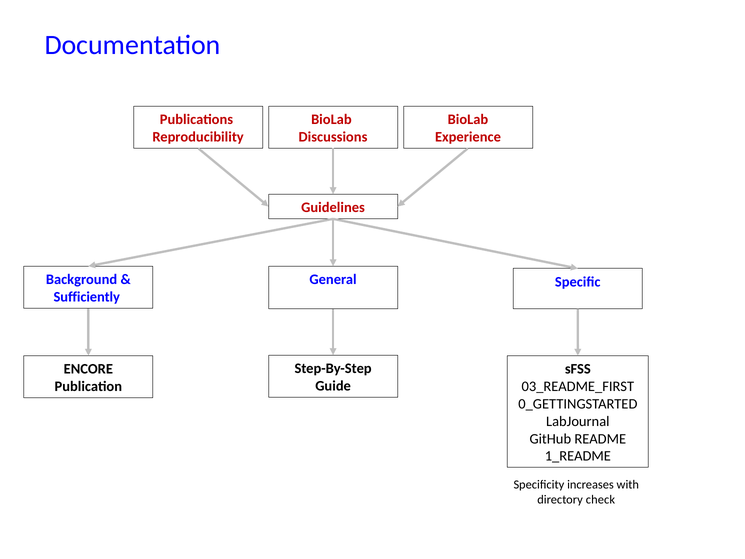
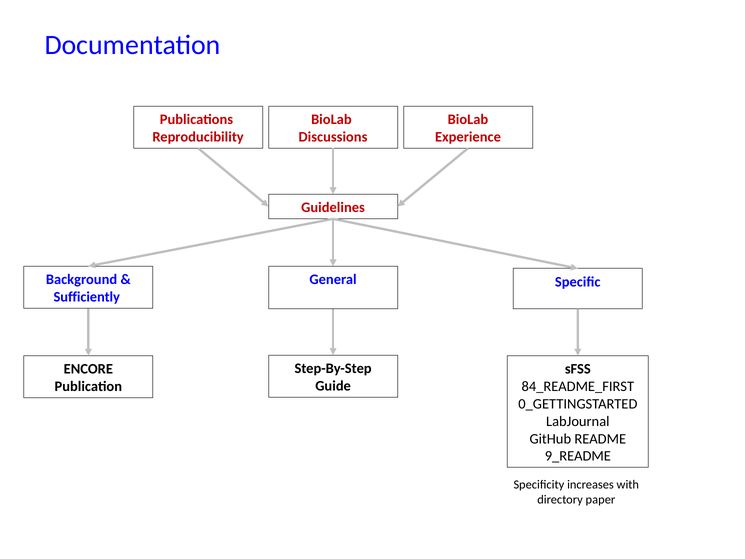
03_README_FIRST: 03_README_FIRST -> 84_README_FIRST (578, 386)
1_README: 1_README -> 9_README (578, 456)
check: check -> paper (600, 499)
